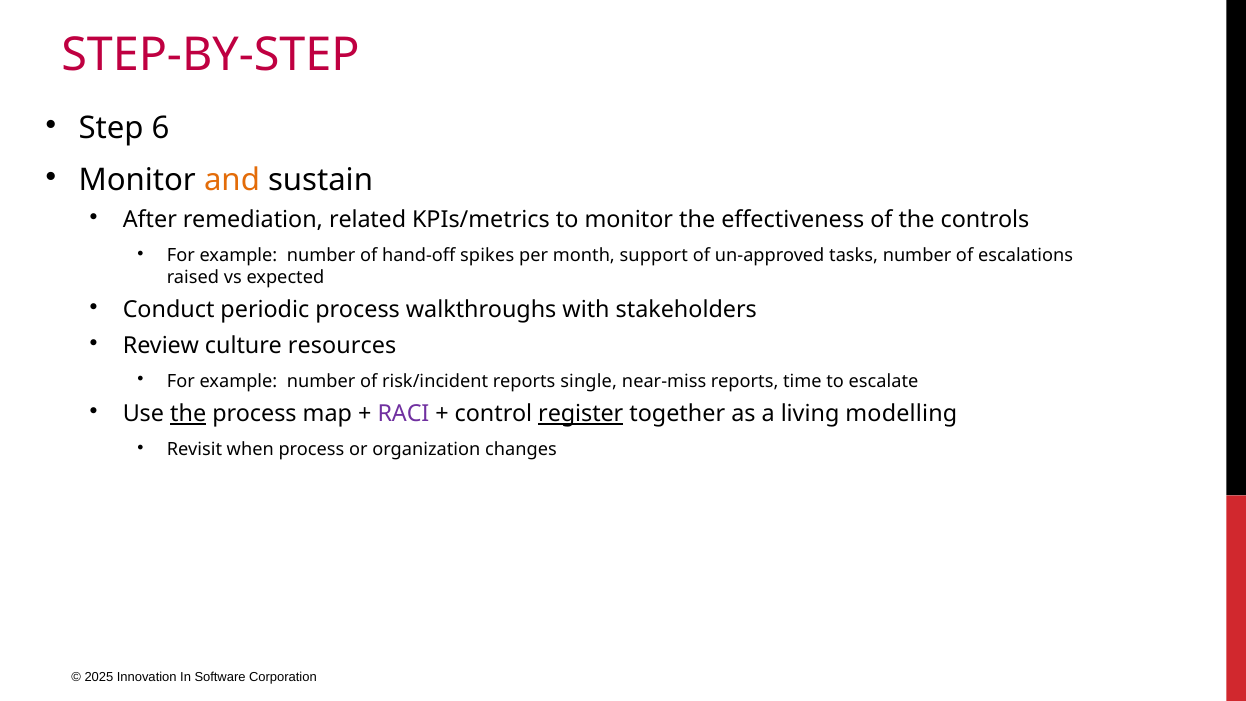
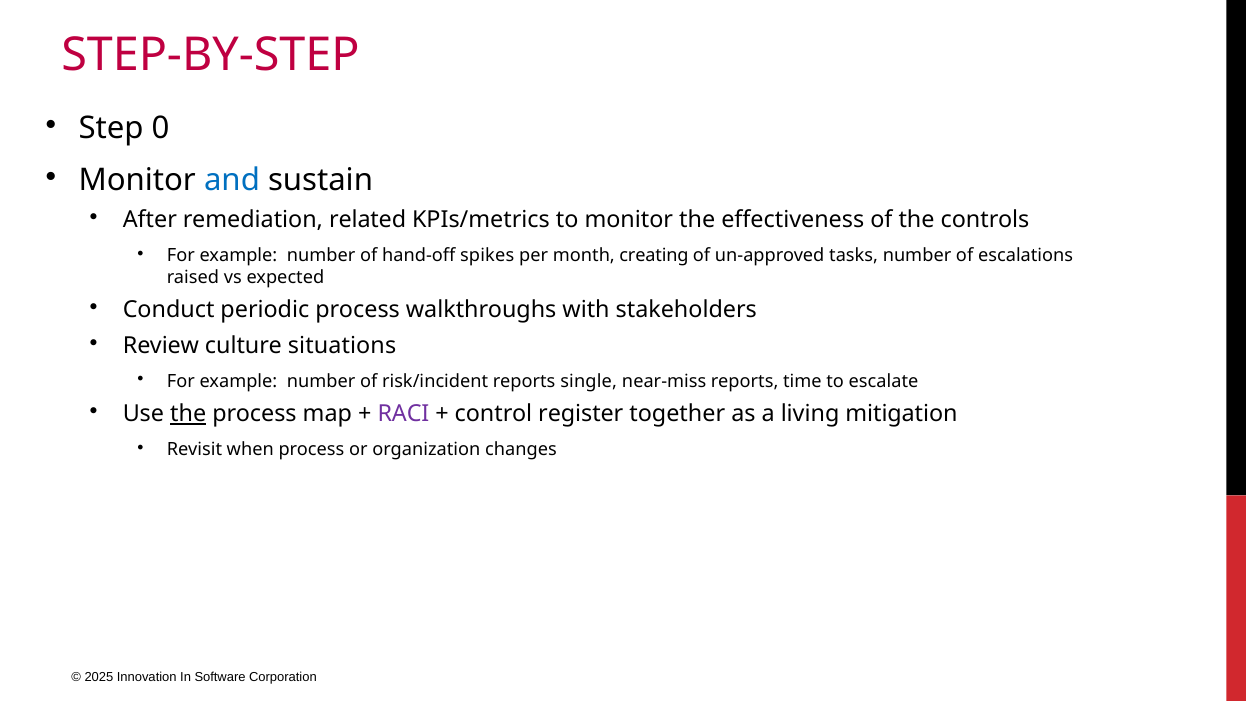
6: 6 -> 0 (161, 128)
and colour: orange -> blue (232, 180)
support: support -> creating (654, 256)
resources: resources -> situations (342, 345)
register underline: present -> none (581, 414)
modelling: modelling -> mitigation (901, 414)
